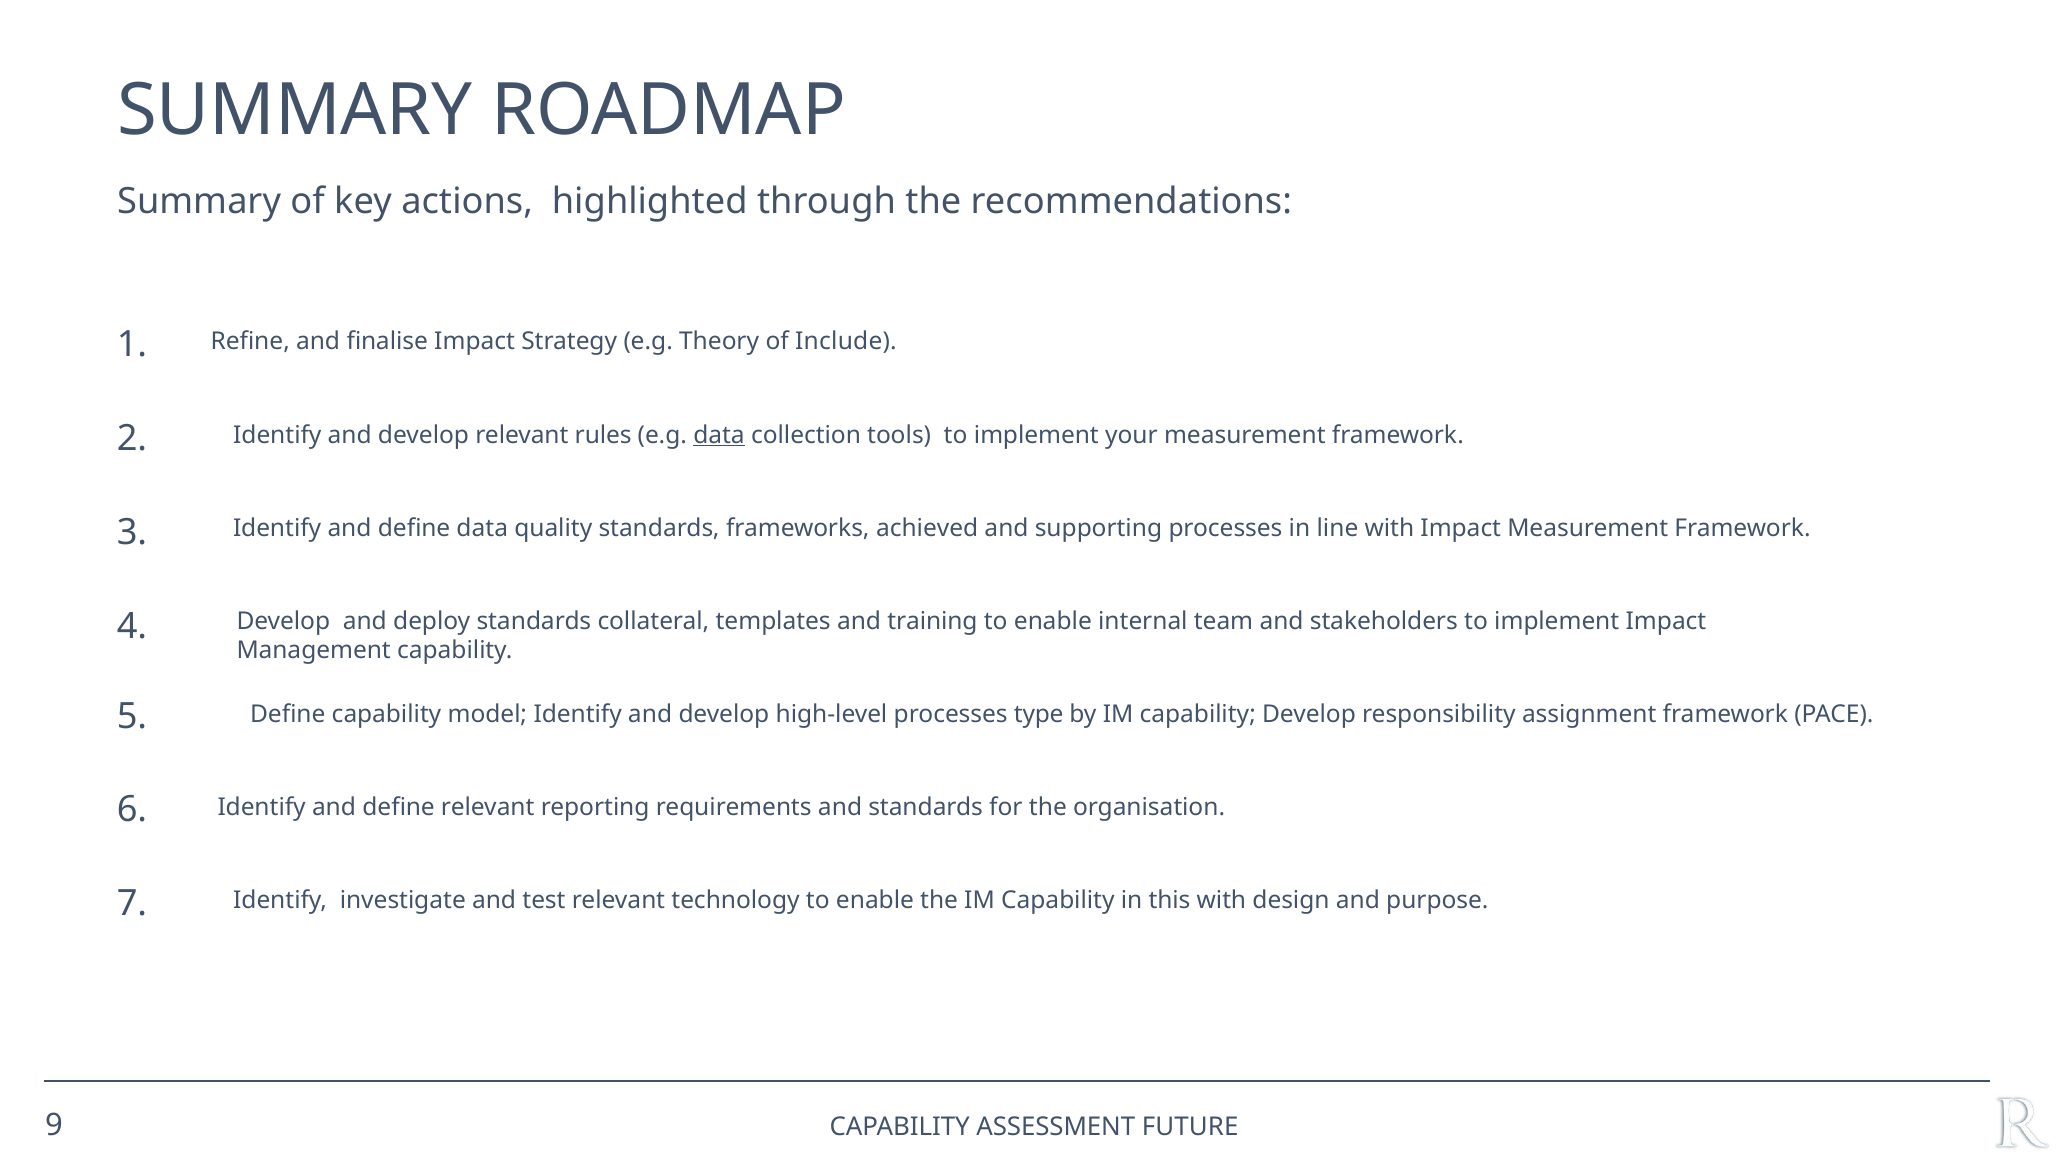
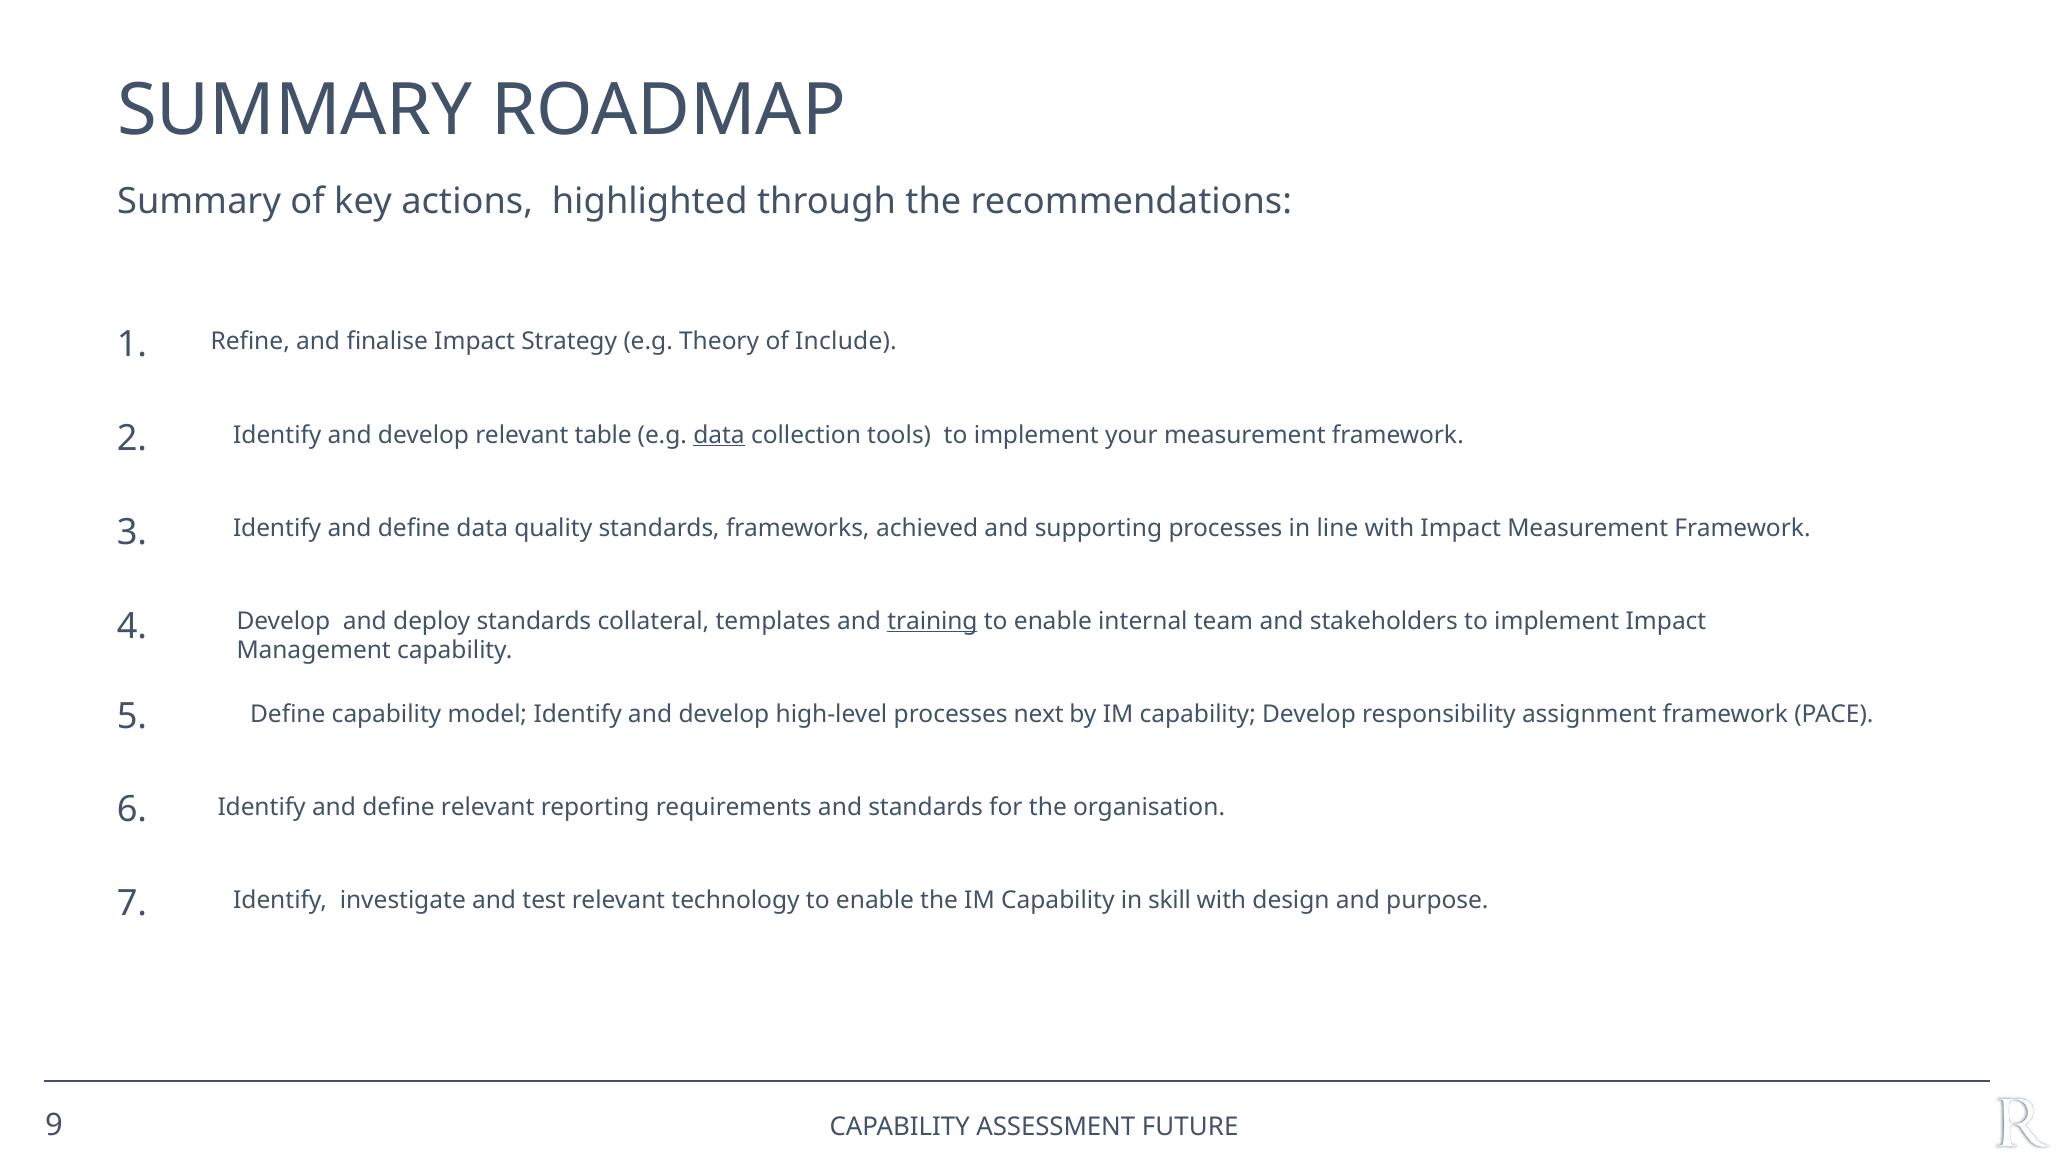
rules: rules -> table (603, 435)
training underline: none -> present (932, 621)
type: type -> next (1039, 714)
this: this -> skill (1170, 900)
